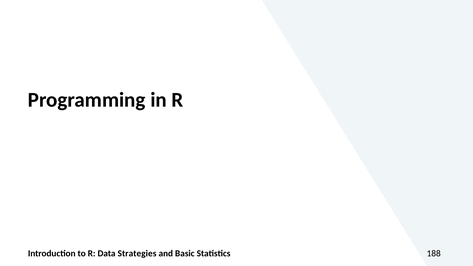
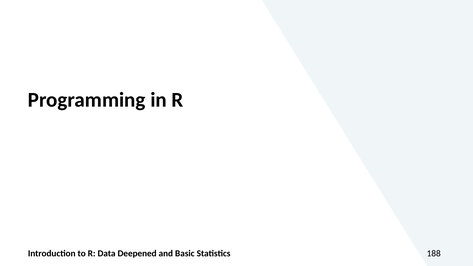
Strategies: Strategies -> Deepened (137, 254)
